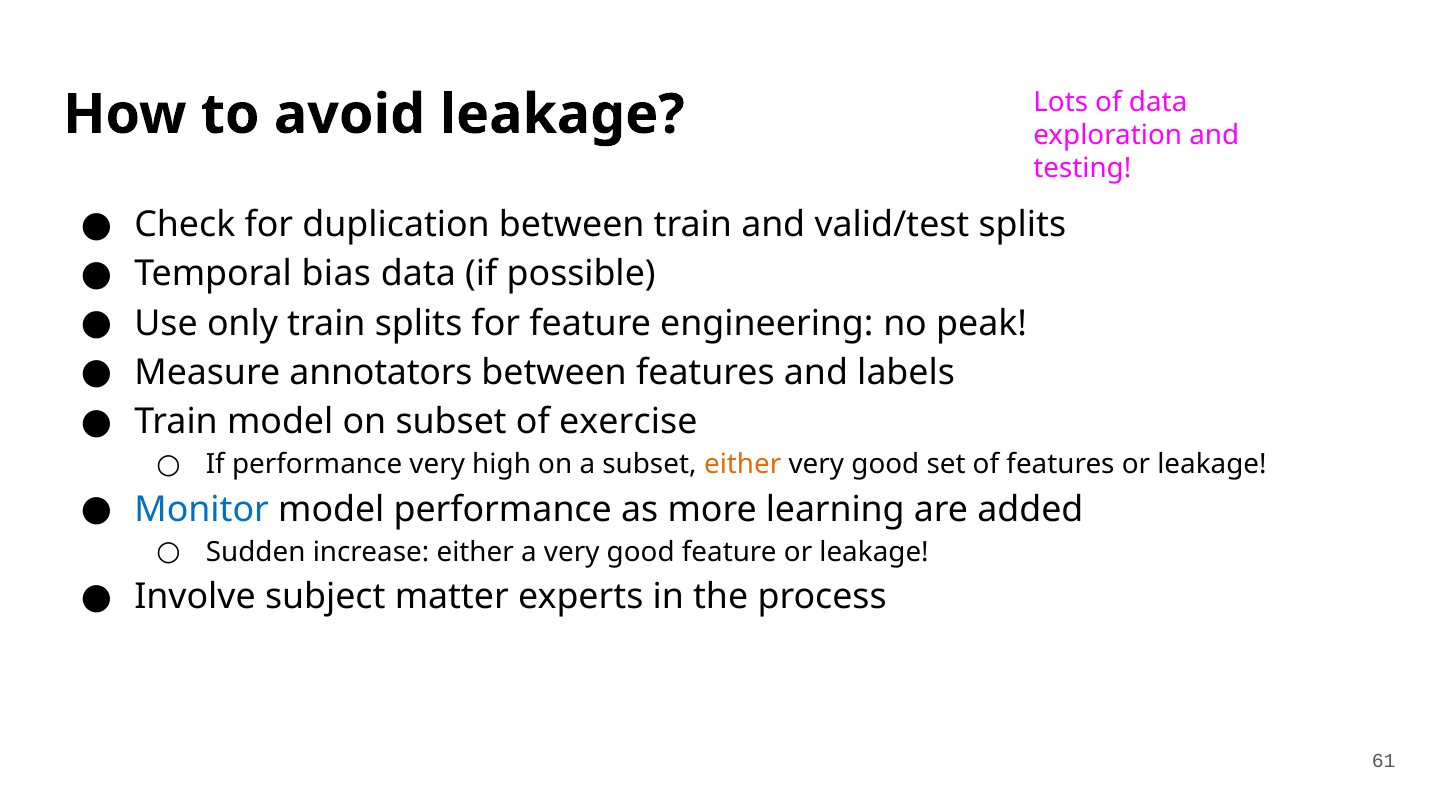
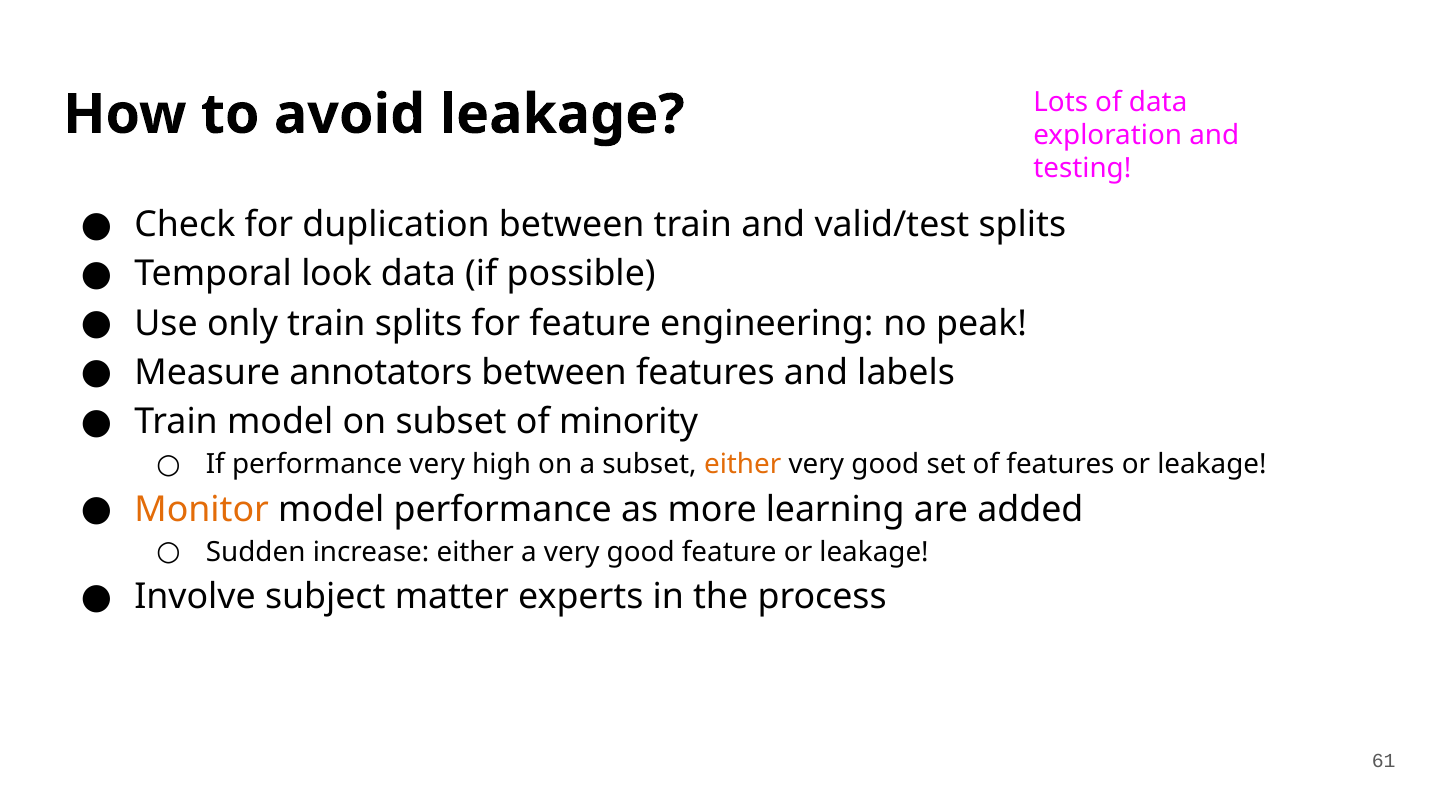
bias: bias -> look (337, 274)
exercise: exercise -> minority (629, 422)
Monitor colour: blue -> orange (202, 509)
